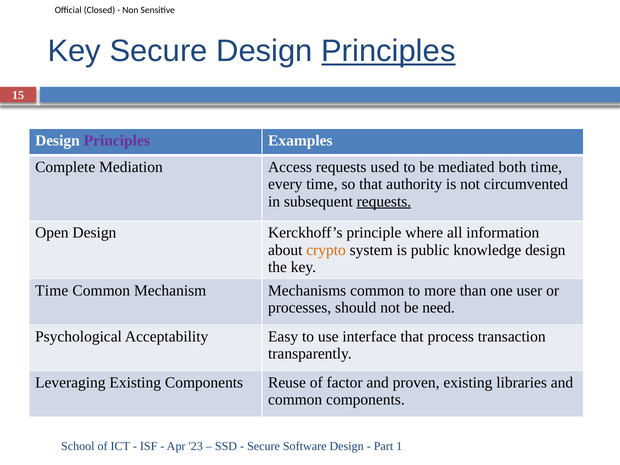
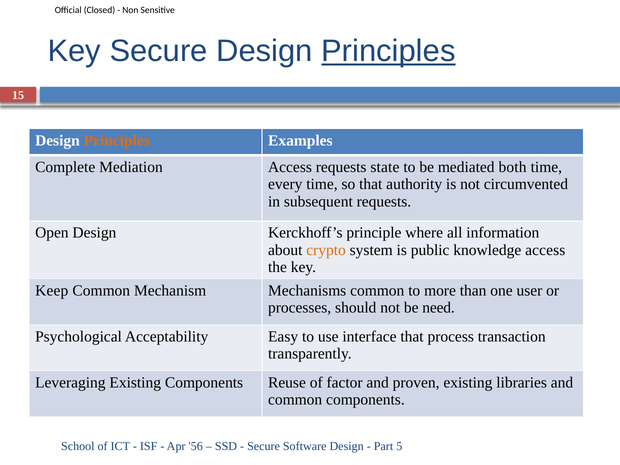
Principles colour: purple -> orange (117, 140)
used: used -> state (385, 167)
requests underline: present -> none (384, 201)
knowledge design: design -> access (545, 250)
Time: Time -> Keep (52, 291)
23: 23 -> 56 (196, 446)
1: 1 -> 5 (399, 446)
